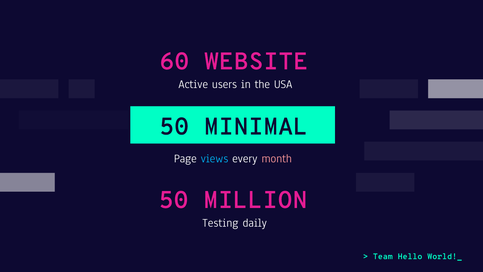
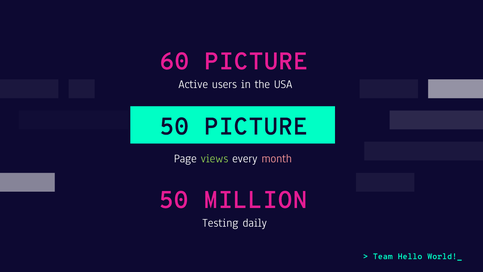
60 WEBSITE: WEBSITE -> PICTURE (256, 61)
50 MINIMAL: MINIMAL -> PICTURE (256, 126)
views colour: light blue -> light green (214, 158)
